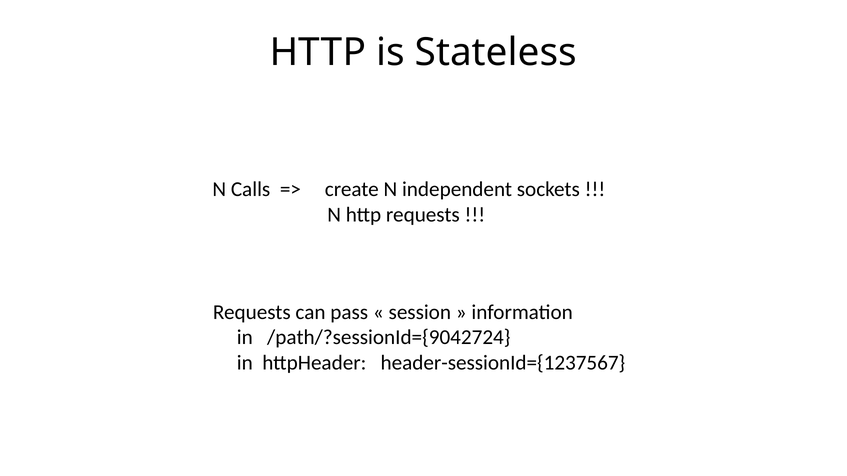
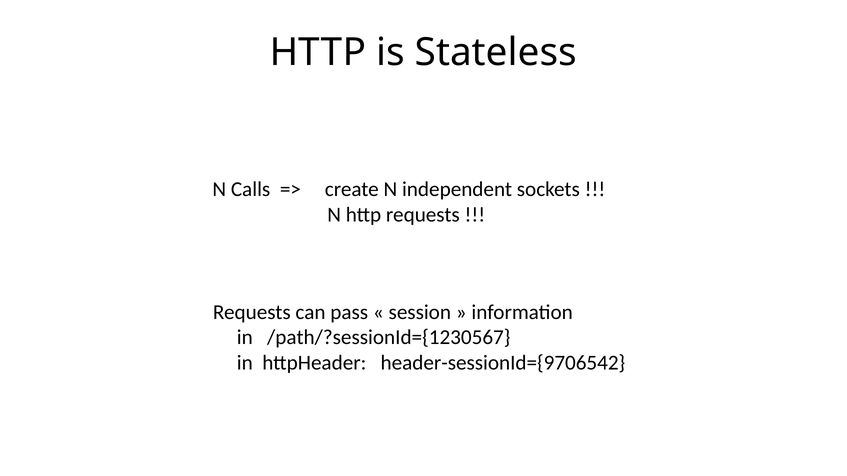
/path/?sessionId={9042724: /path/?sessionId={9042724 -> /path/?sessionId={1230567 (389, 338)
header-sessionId={1237567: header-sessionId={1237567 -> header-sessionId={9706542 (503, 363)
